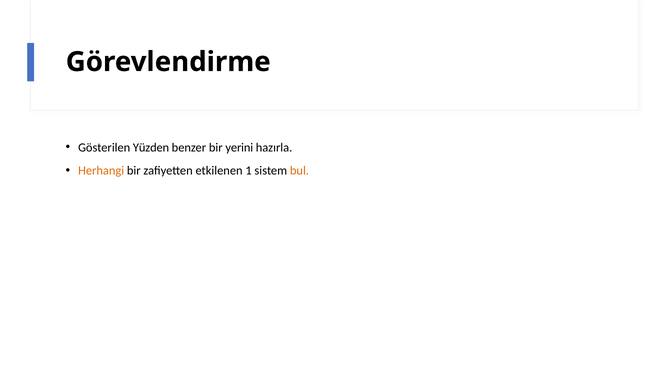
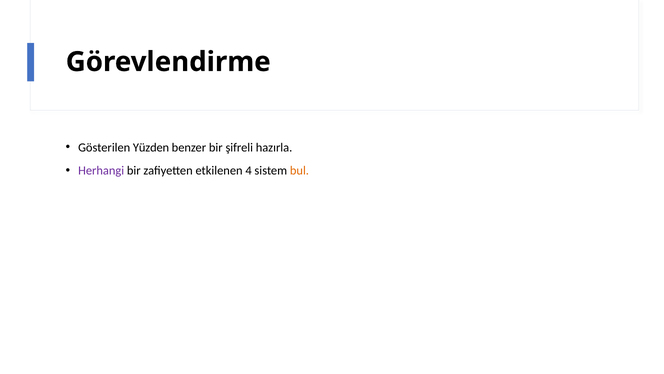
yerini: yerini -> şifreli (239, 147)
Herhangi colour: orange -> purple (101, 171)
1: 1 -> 4 (249, 171)
